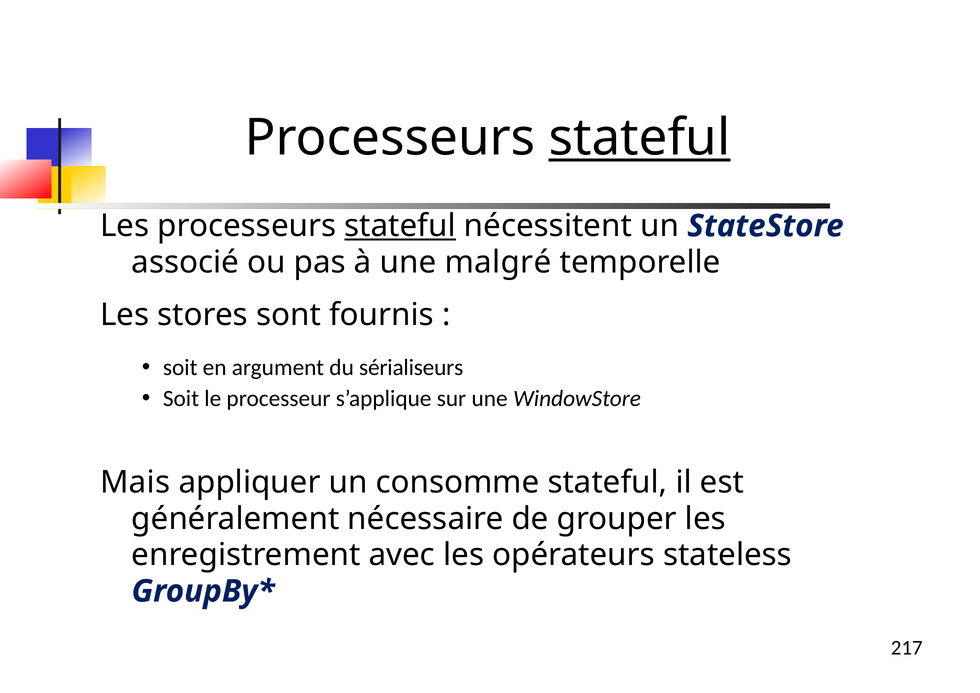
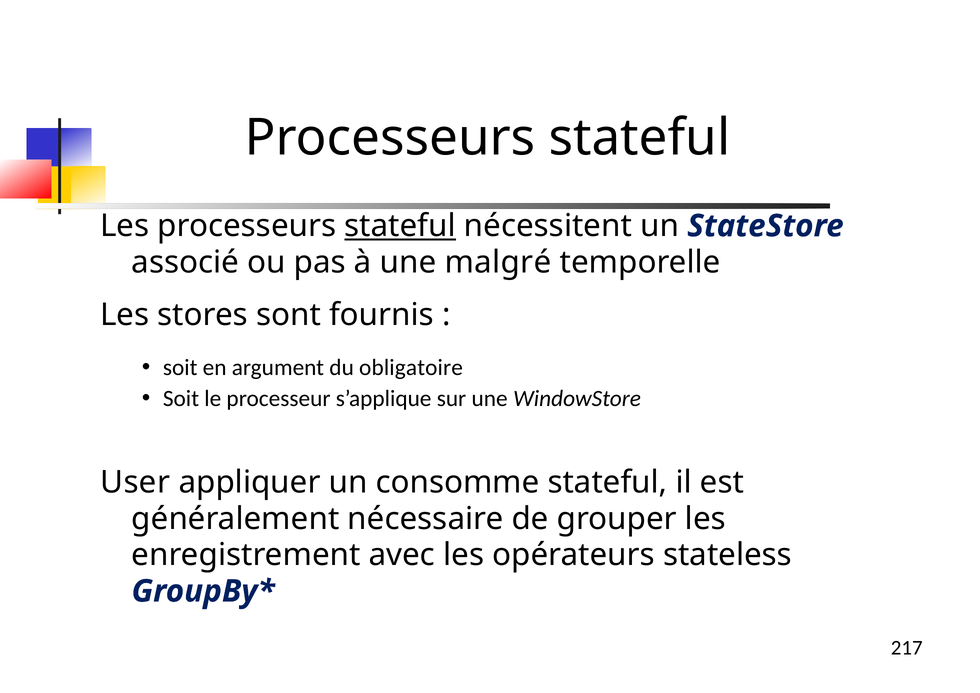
stateful underline: present -> none (639, 138)
sérialiseurs: sérialiseurs -> obligatoire (411, 367)
Mais: Mais -> User (135, 482)
